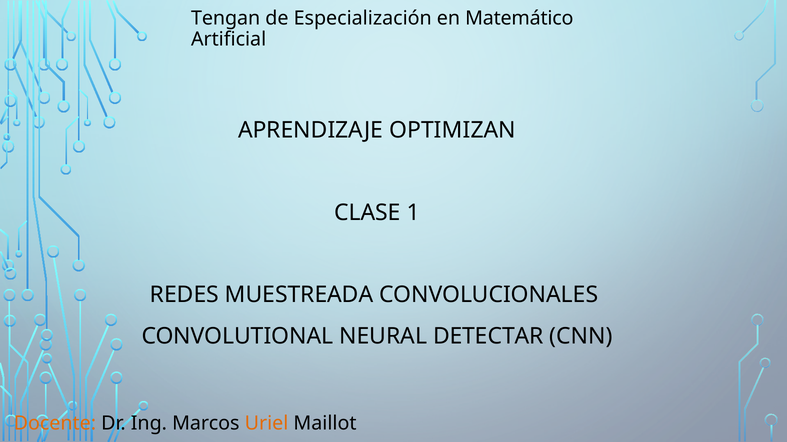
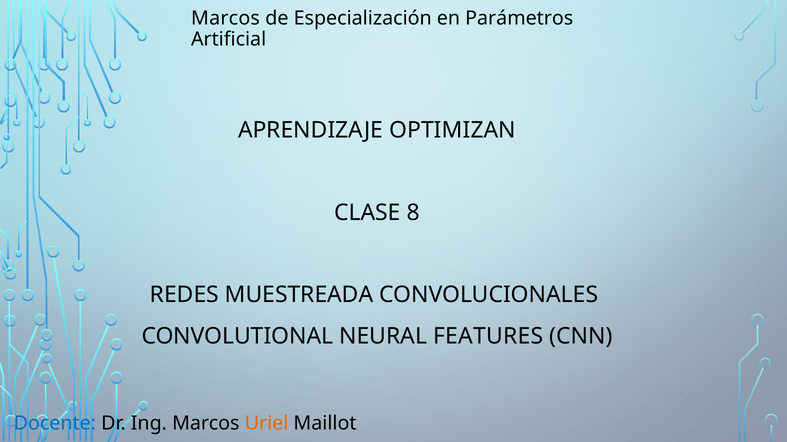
Tengan: Tengan -> Marcos (226, 18)
Matemático: Matemático -> Parámetros (519, 18)
1: 1 -> 8 (413, 213)
DETECTAR: DETECTAR -> FEATURES (488, 337)
Docente colour: orange -> blue (55, 424)
